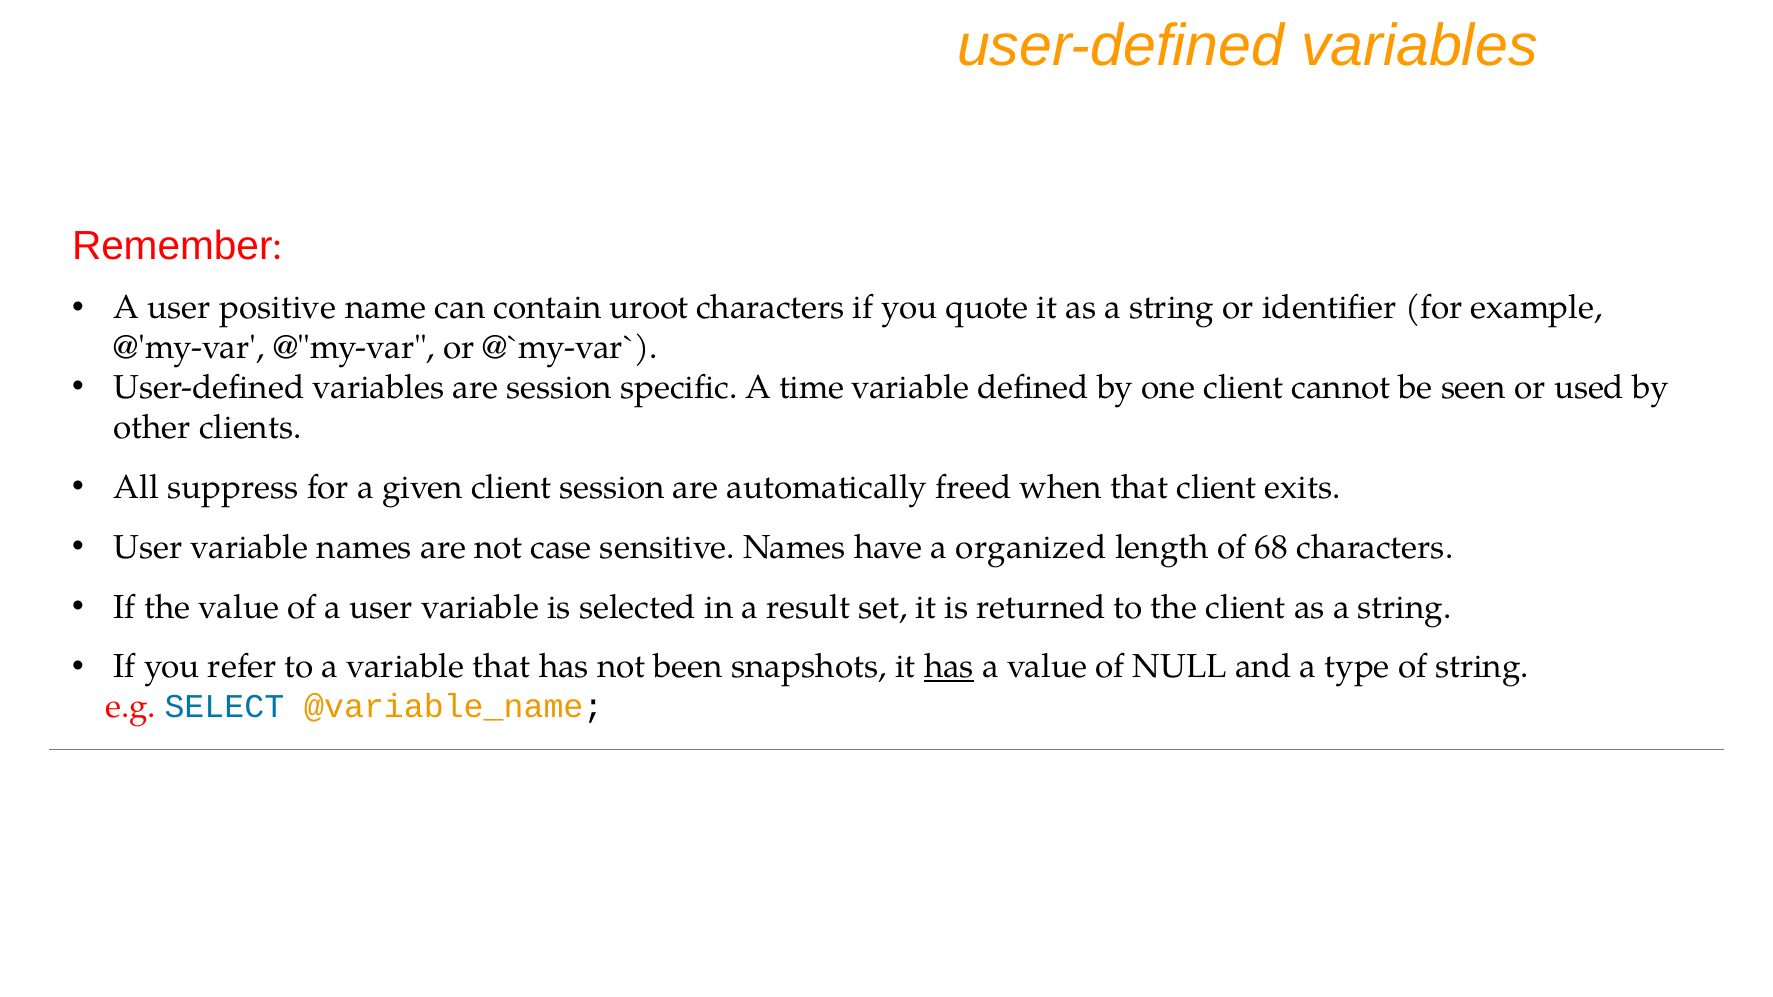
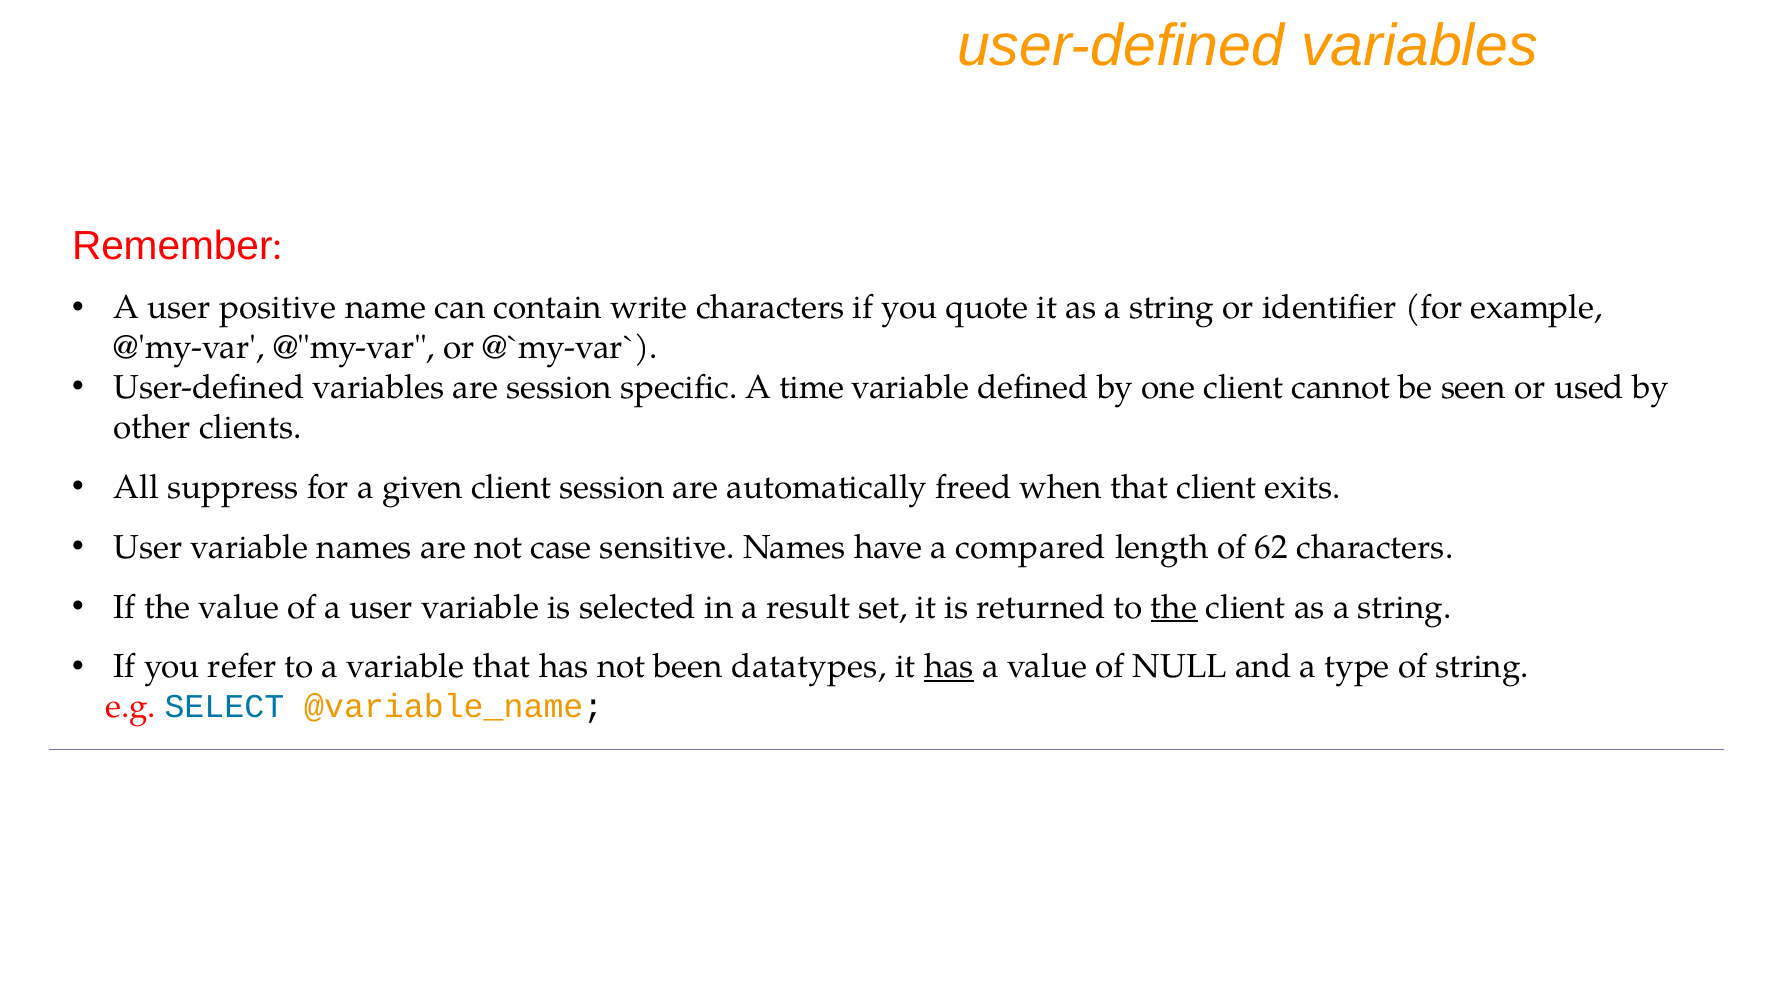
uroot: uroot -> write (649, 308)
organized: organized -> compared (1031, 547)
68: 68 -> 62 (1271, 547)
the underline: none -> present (1174, 607)
snapshots: snapshots -> datatypes (809, 667)
